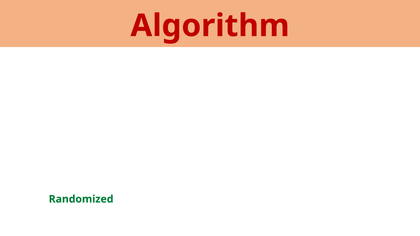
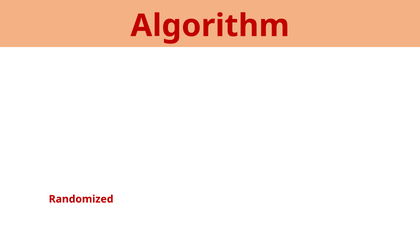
Randomized colour: green -> red (81, 199)
